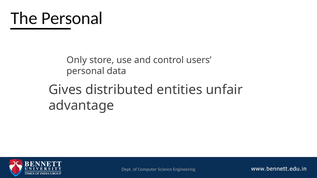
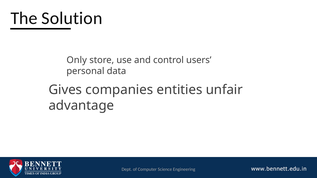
Personal: Personal -> Solution (72, 18)
distributed: distributed -> companies (119, 90)
